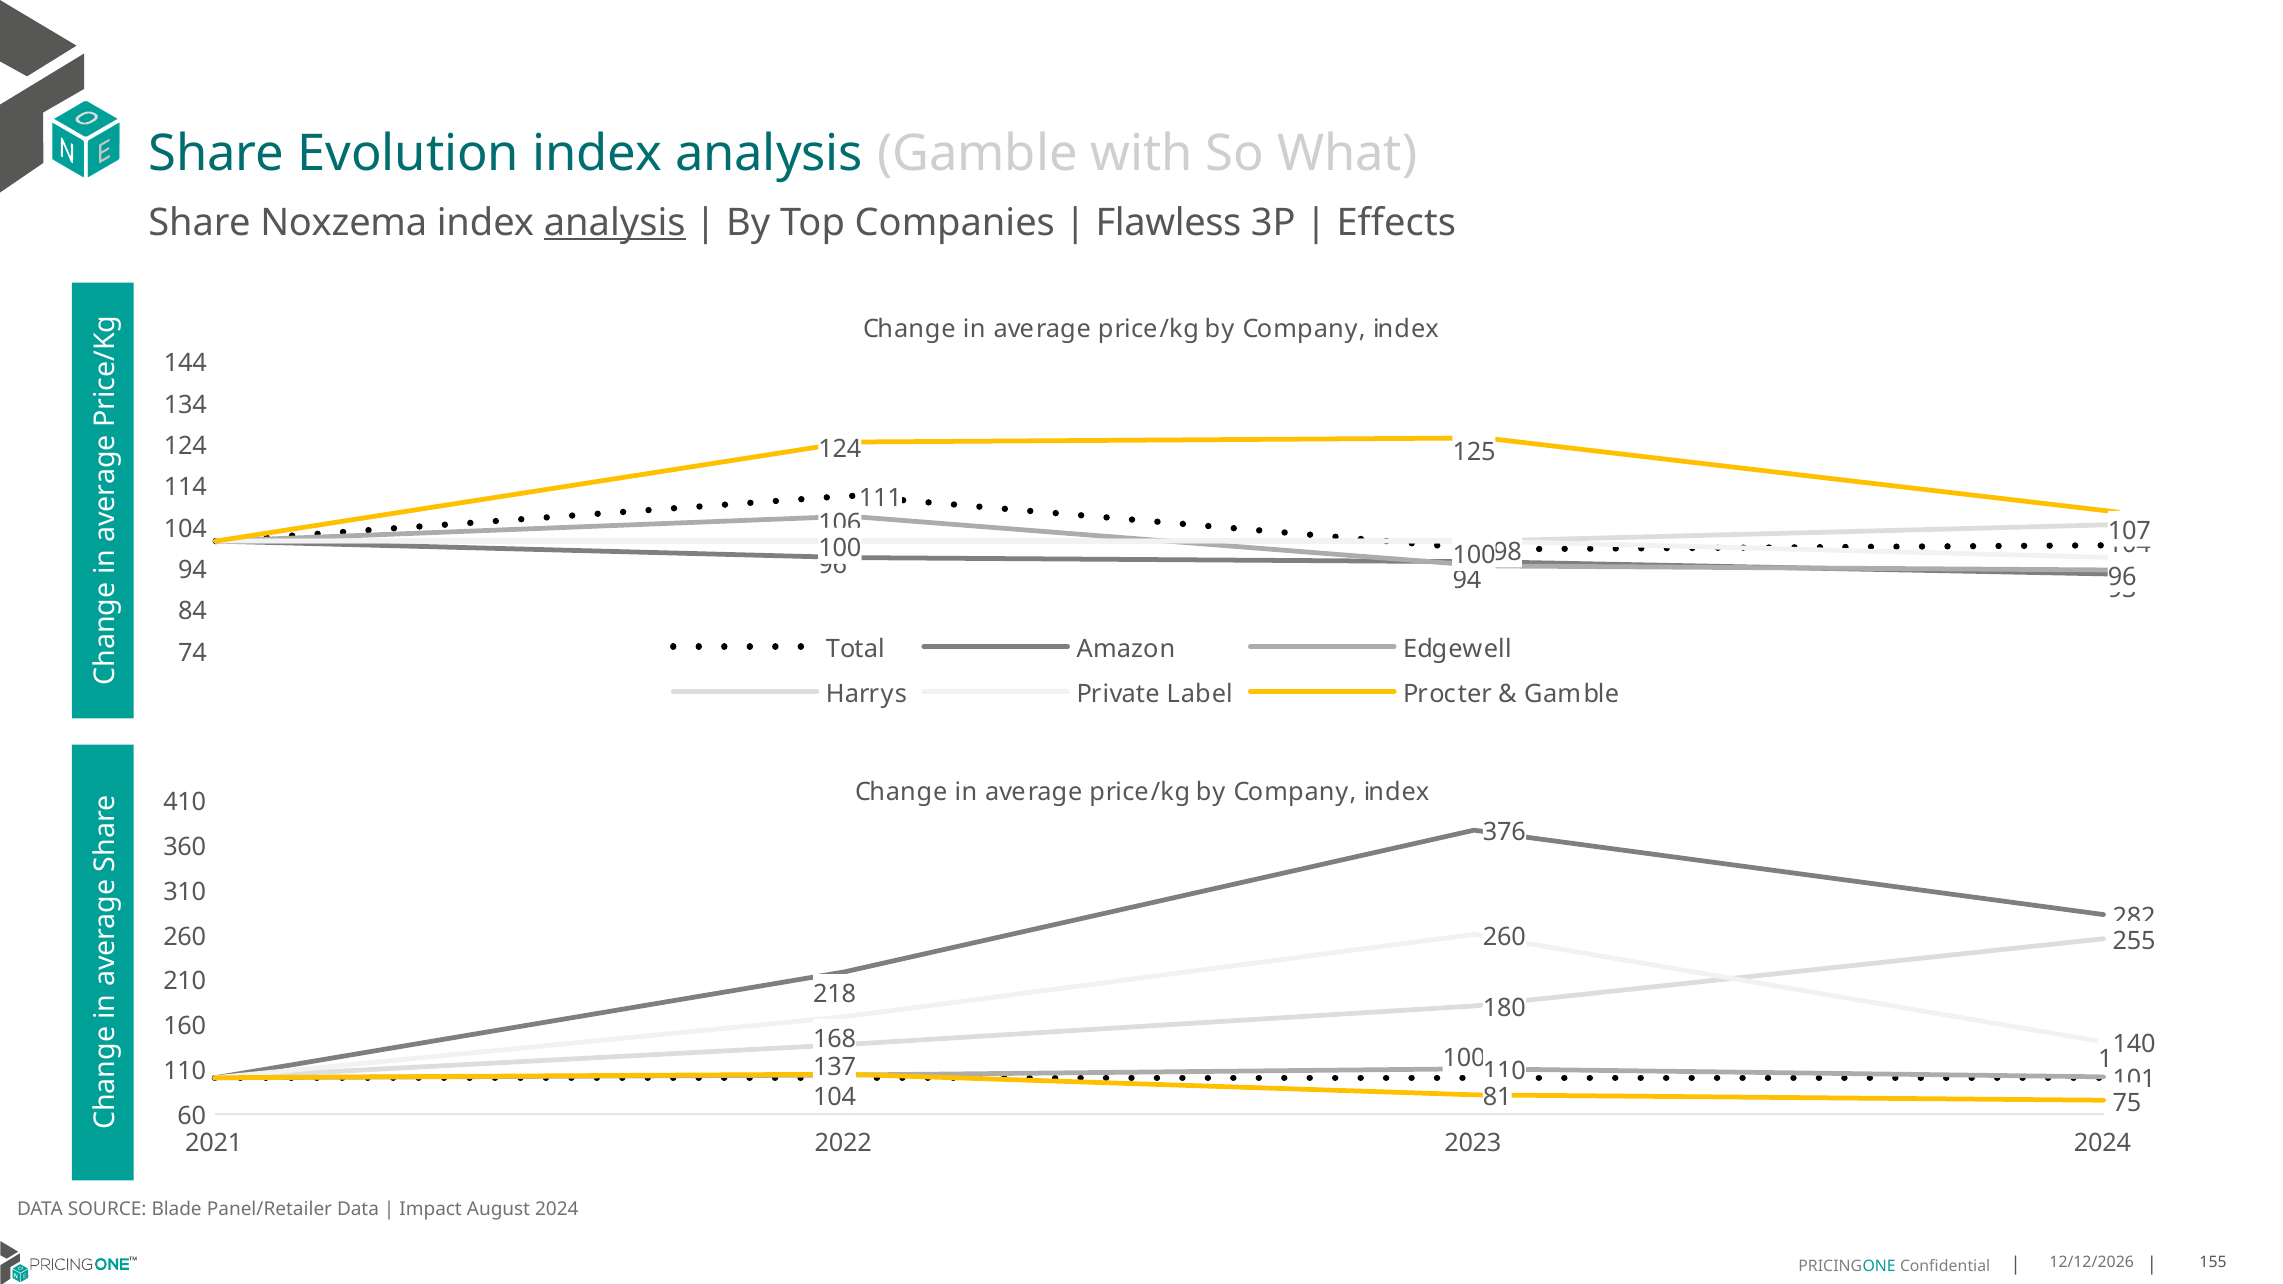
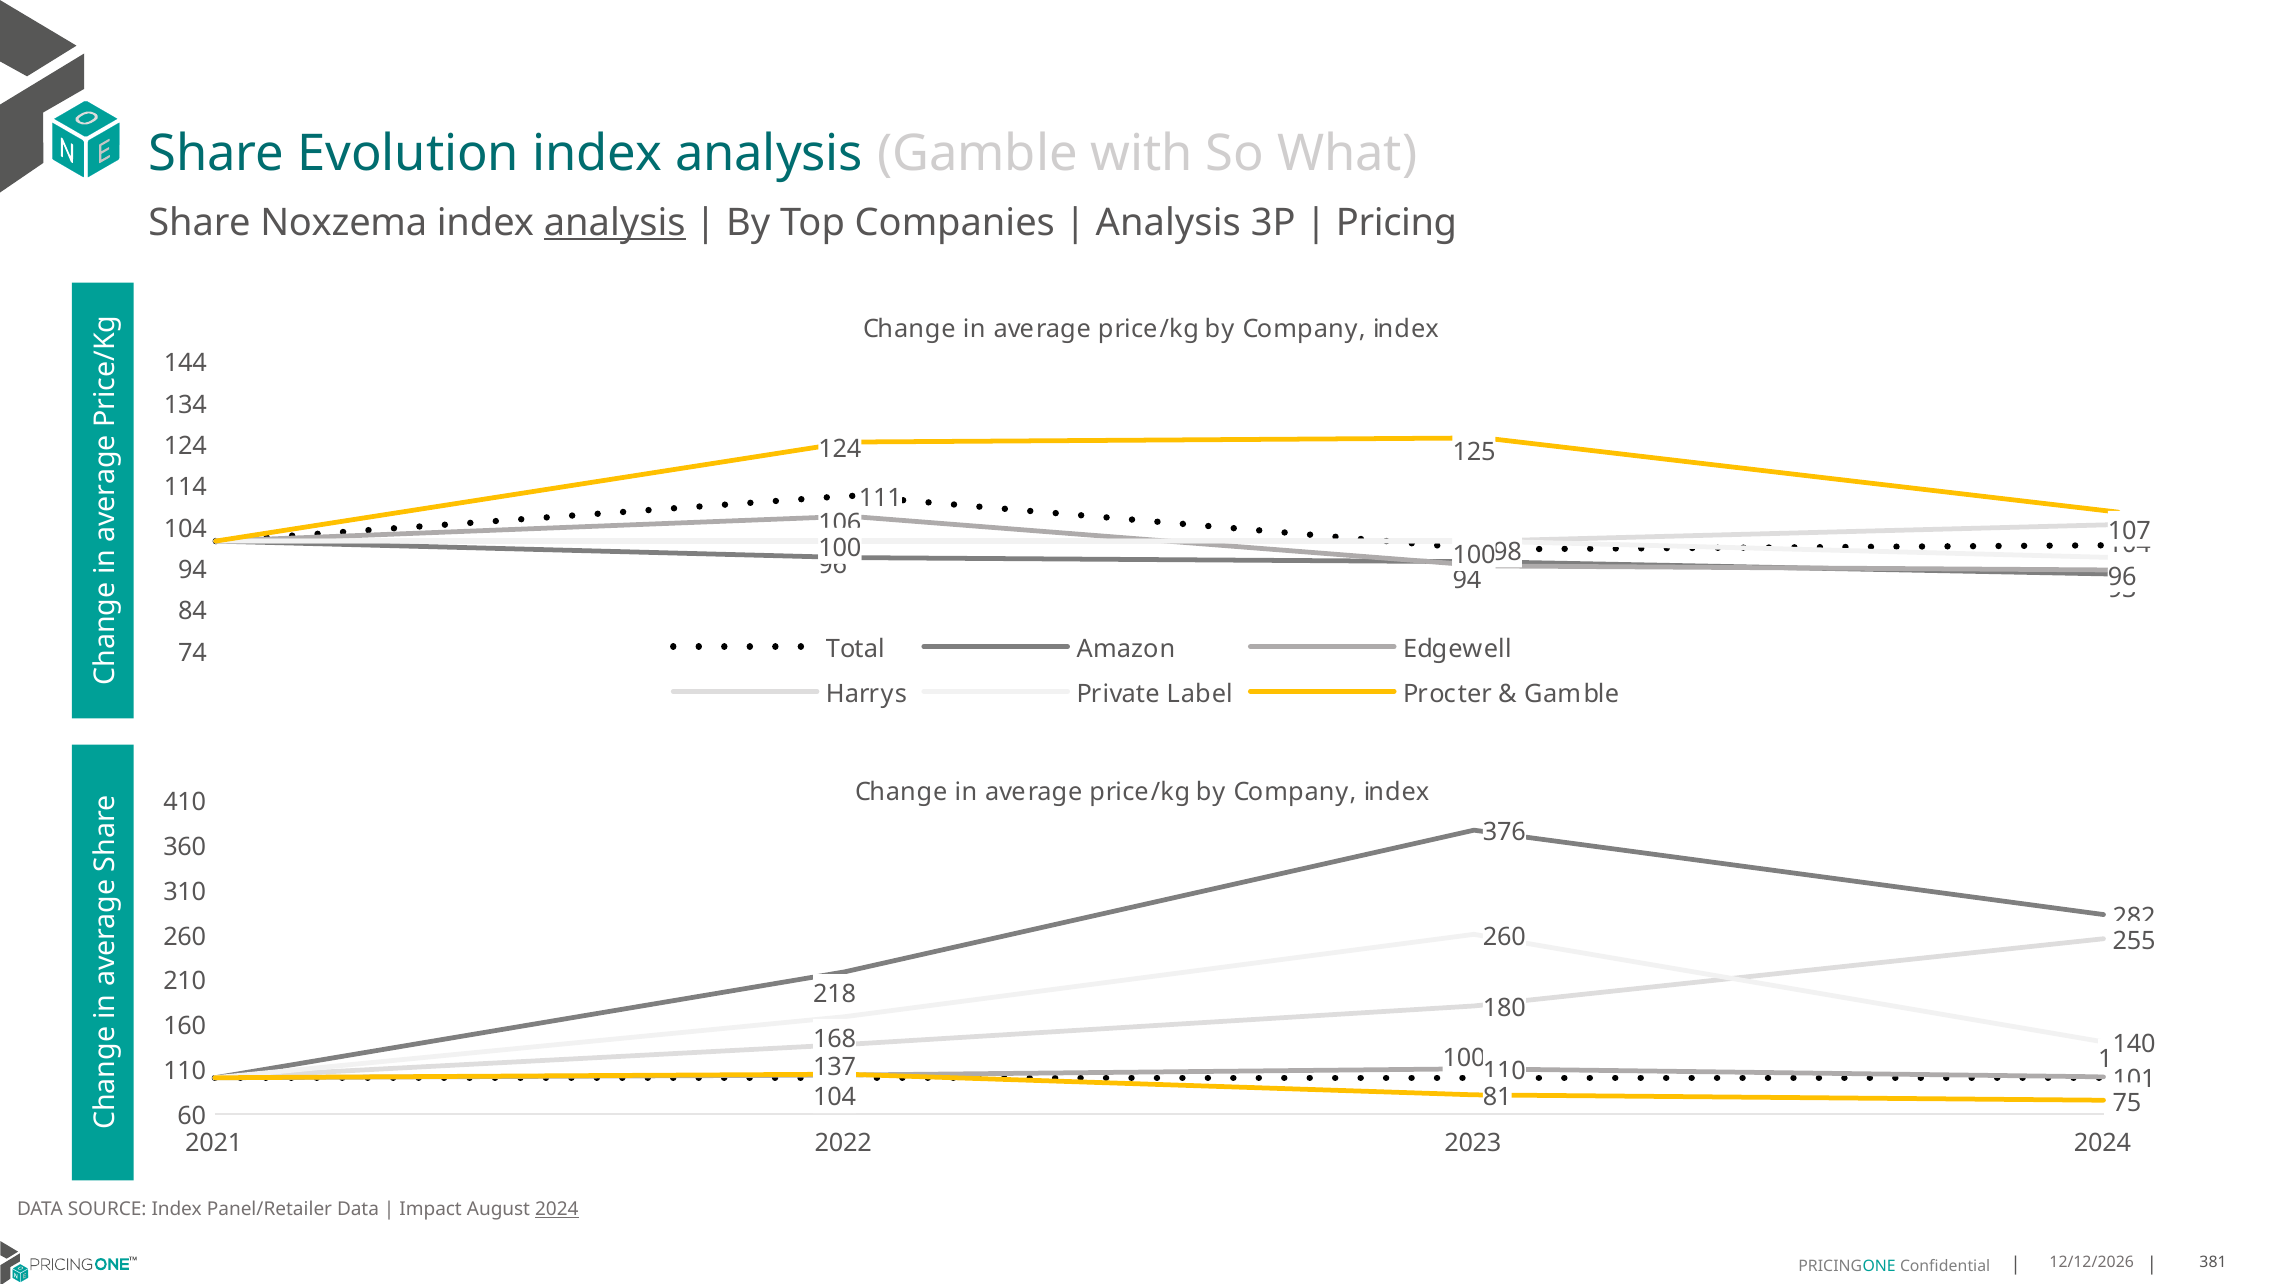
Flawless: Flawless -> Analysis (1168, 223)
Effects: Effects -> Pricing (1397, 223)
SOURCE Blade: Blade -> Index (177, 1210)
2024 underline: none -> present (557, 1210)
155: 155 -> 381 (2213, 1263)
